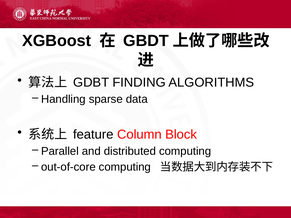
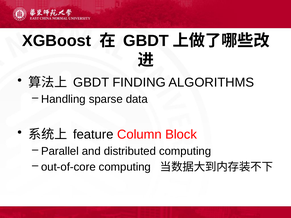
GDBT: GDBT -> GBDT (91, 83)
